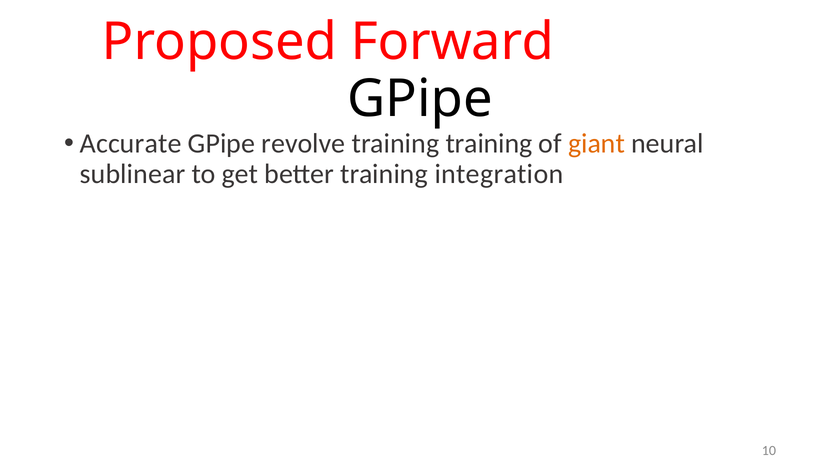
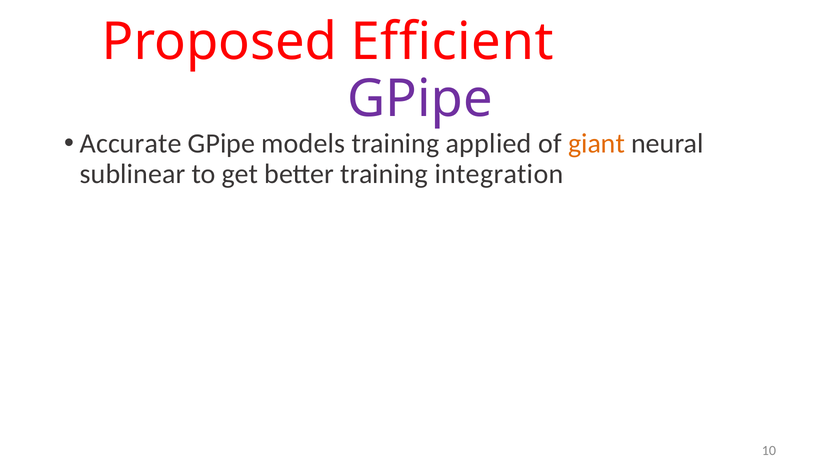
Forward: Forward -> Efficient (452, 42)
GPipe colour: black -> purple (420, 99)
revolve: revolve -> models (303, 144)
training training: training -> applied (489, 144)
